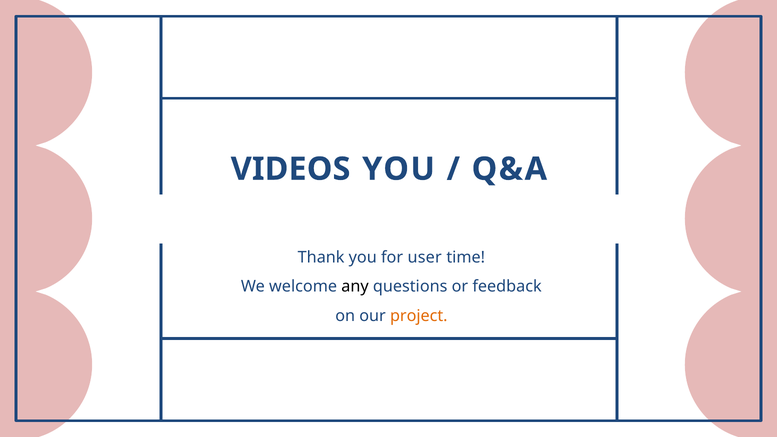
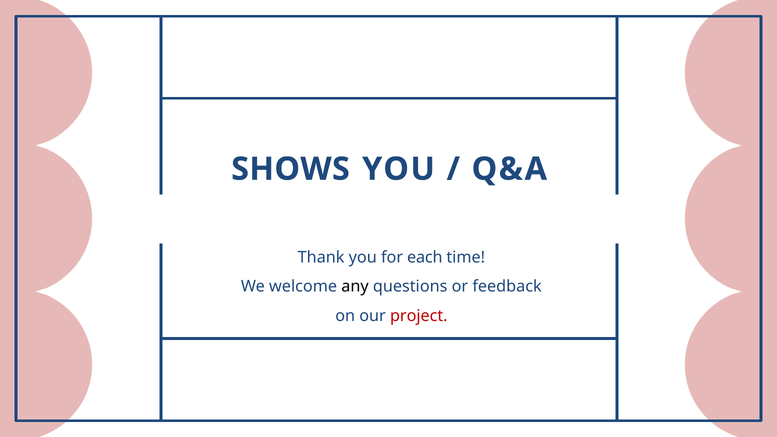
VIDEOS: VIDEOS -> SHOWS (290, 169)
user: user -> each (425, 257)
project colour: orange -> red (419, 316)
